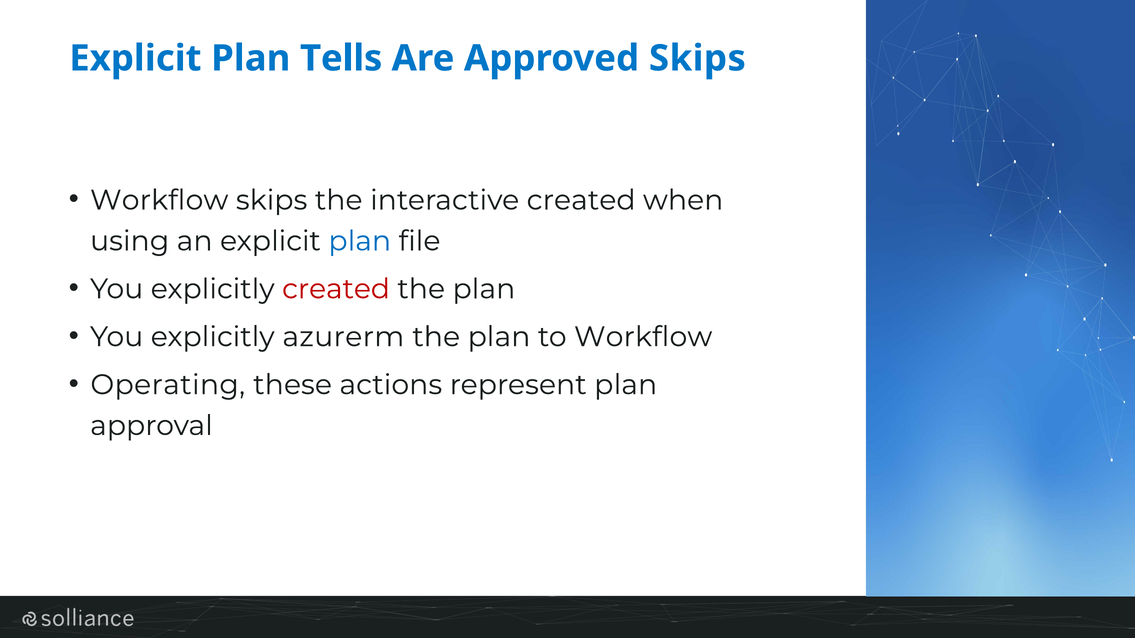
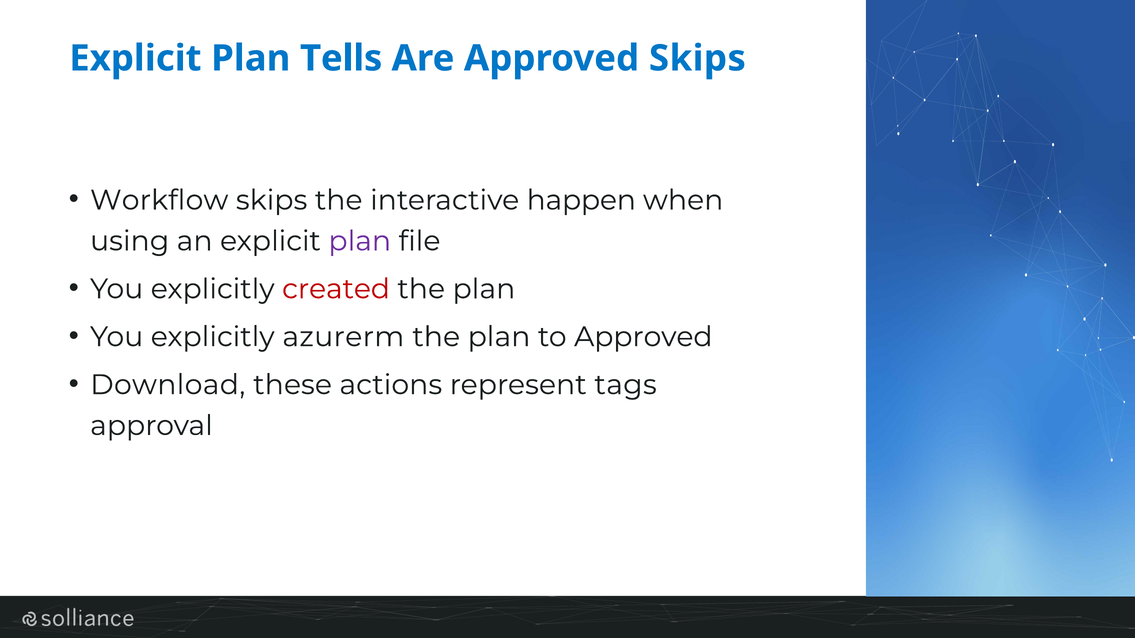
interactive created: created -> happen (581, 200)
plan colour: blue -> purple (360, 241)
to Workflow: Workflow -> Approved (643, 337)
Operating: Operating -> Download (168, 385)
represent plan: plan -> tags (626, 385)
